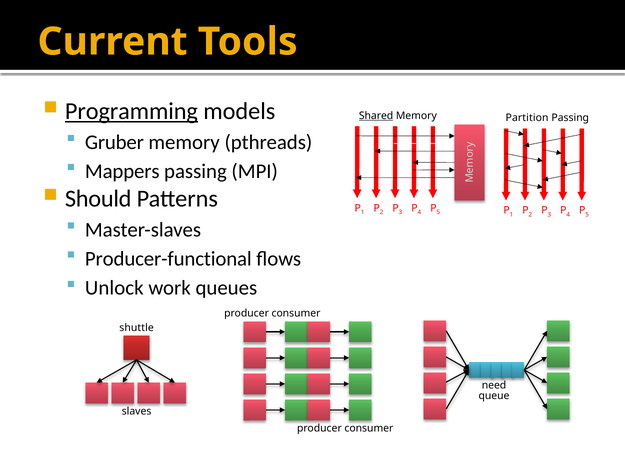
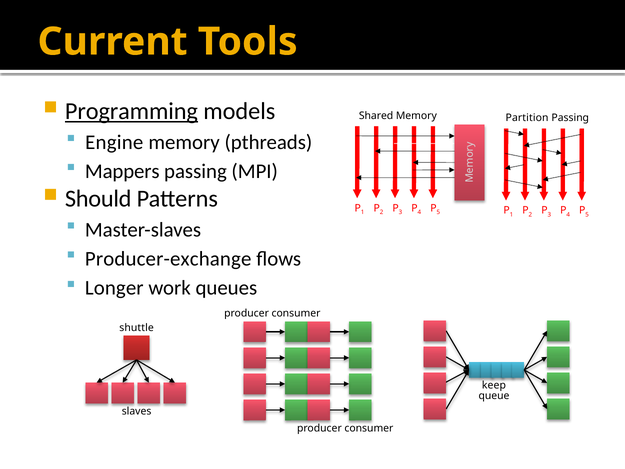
Shared underline: present -> none (376, 116)
Gruber: Gruber -> Engine (114, 142)
Producer-functional: Producer-functional -> Producer-exchange (168, 259)
Unlock: Unlock -> Longer (114, 288)
need: need -> keep (494, 385)
